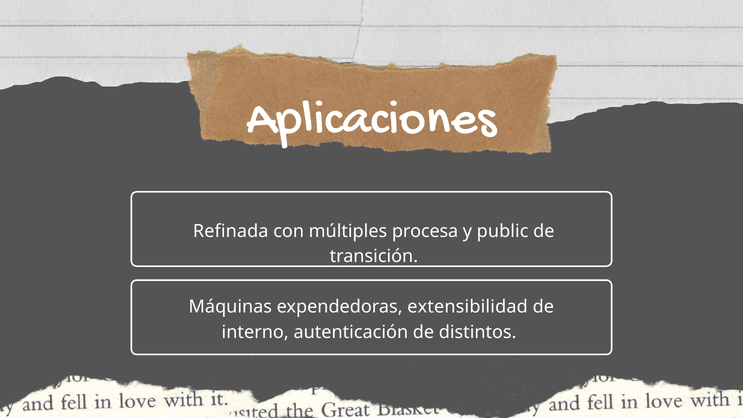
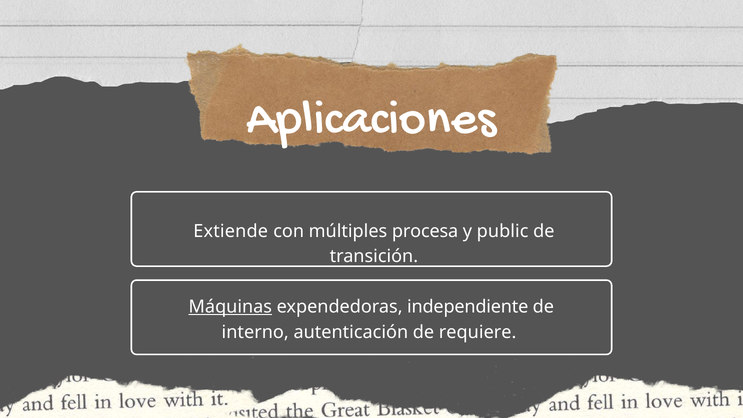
Refinada: Refinada -> Extiende (231, 231)
Máquinas underline: none -> present (230, 307)
extensibilidad: extensibilidad -> independiente (468, 307)
distintos: distintos -> requiere (478, 332)
